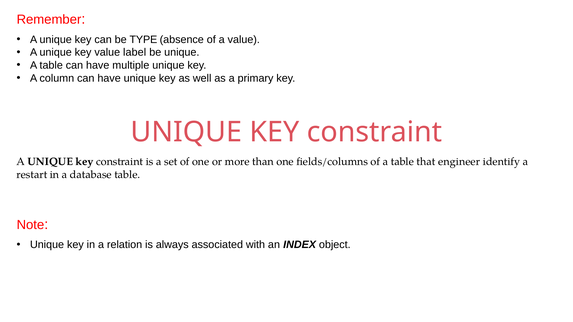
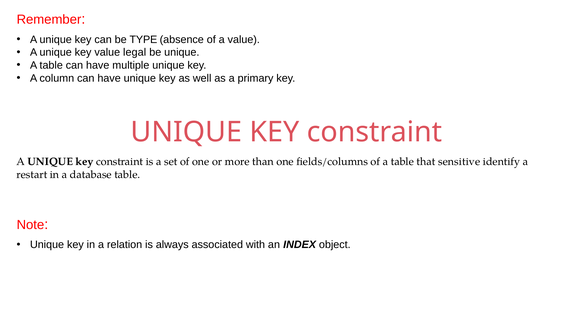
label: label -> legal (135, 52)
engineer: engineer -> sensitive (459, 162)
